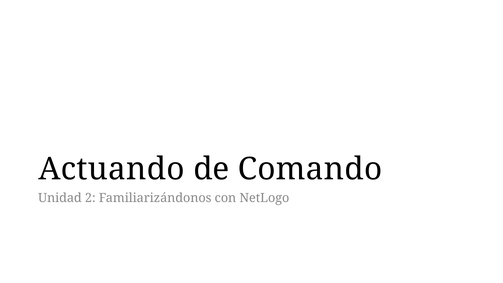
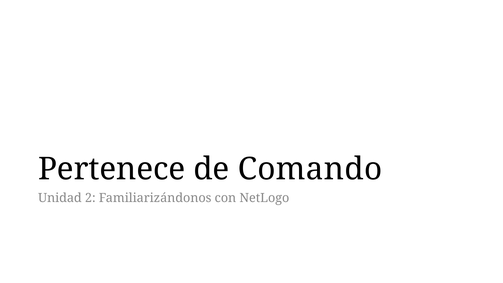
Actuando: Actuando -> Pertenece (112, 169)
